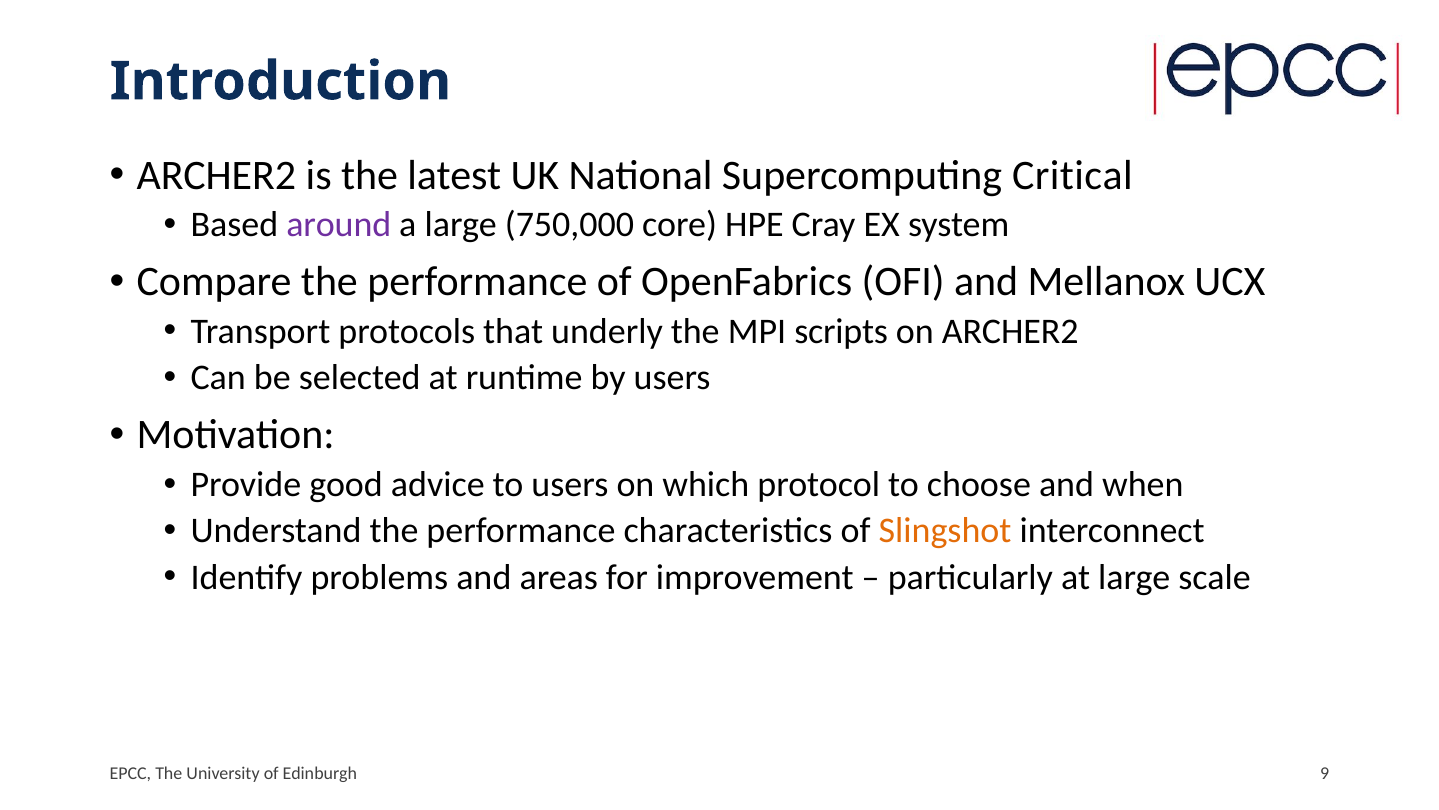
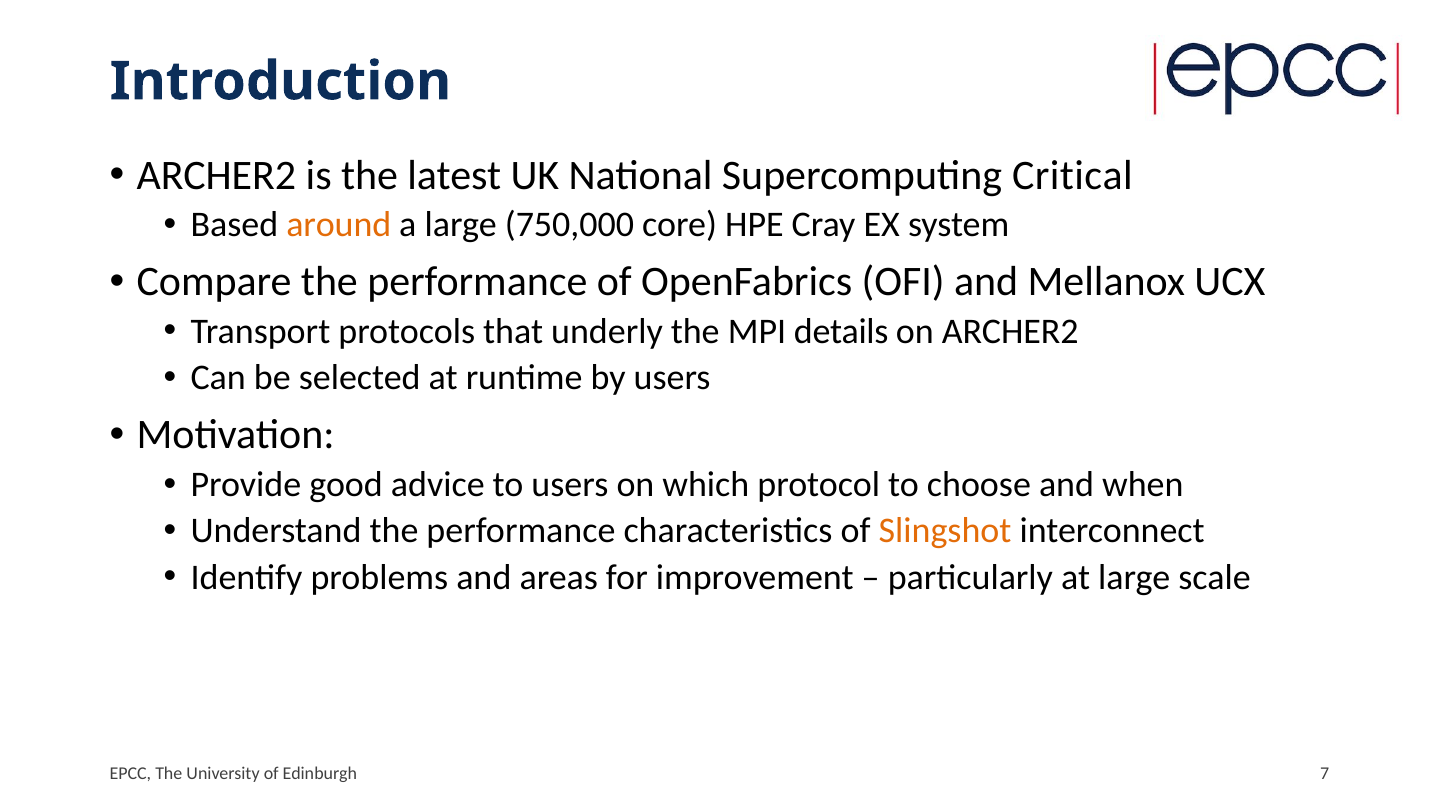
around colour: purple -> orange (339, 225)
scripts: scripts -> details (841, 331)
9: 9 -> 7 (1325, 773)
